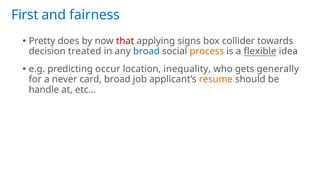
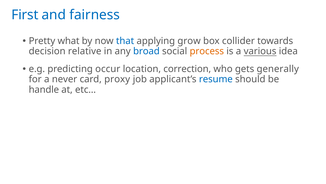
does: does -> what (69, 41)
that colour: red -> blue (125, 41)
signs: signs -> grow (189, 41)
treated: treated -> relative (85, 51)
flexible: flexible -> various (260, 51)
inequality: inequality -> correction (187, 69)
card broad: broad -> proxy (117, 79)
resume colour: orange -> blue (216, 79)
